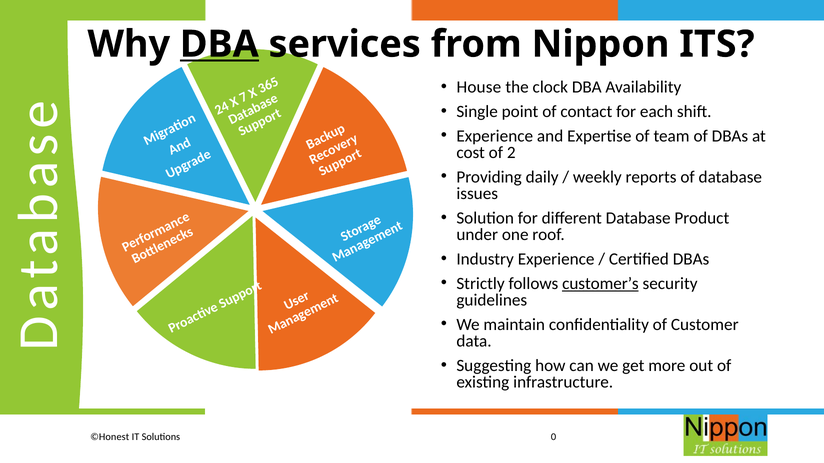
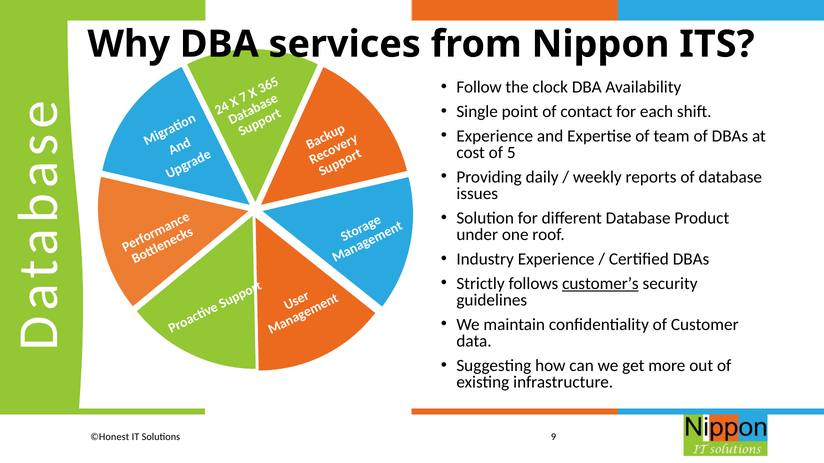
DBA underline: present -> none (219, 44)
House: House -> Follow (479, 87)
of 2: 2 -> 5 (511, 153)
0: 0 -> 9 (554, 437)
